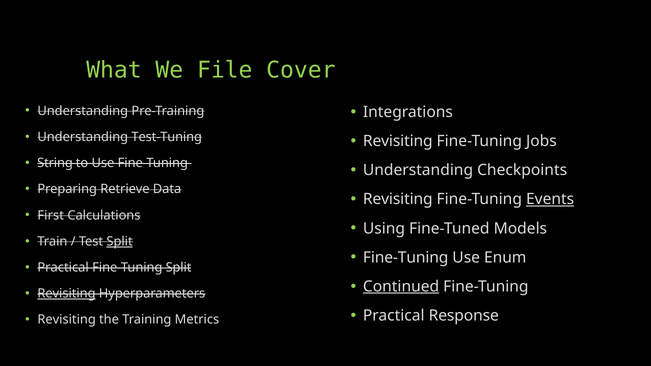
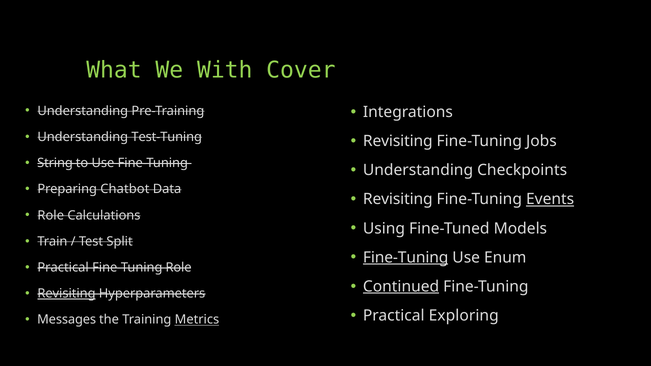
File: File -> With (225, 70)
Retrieve: Retrieve -> Chatbot (125, 189)
First: First -> Role (51, 215)
Split underline: present -> none (120, 241)
Fine-Tuning underline: none -> present (406, 258)
Fine-Tuning Split: Split -> Role (179, 268)
Response: Response -> Exploring (464, 316)
Revisiting: Revisiting -> Messages (67, 320)
Metrics underline: none -> present (197, 320)
